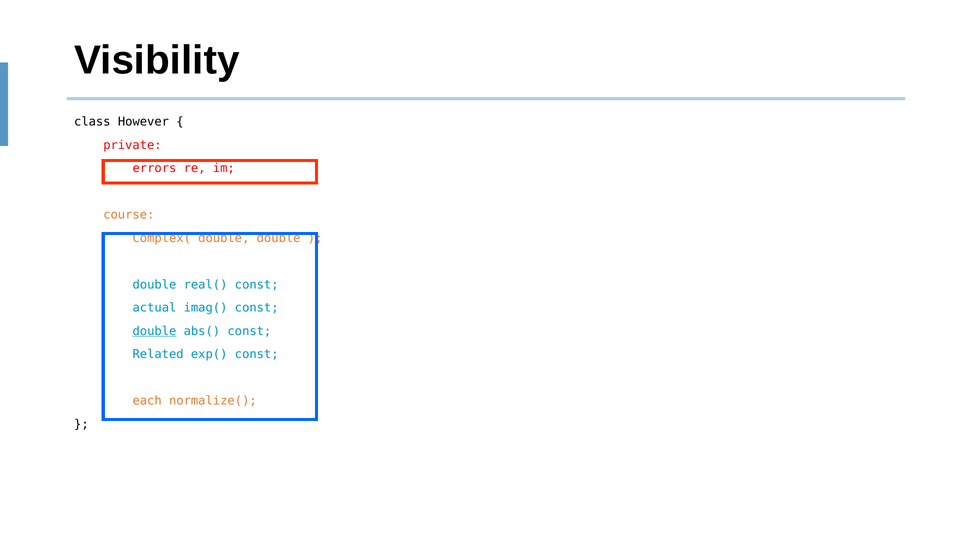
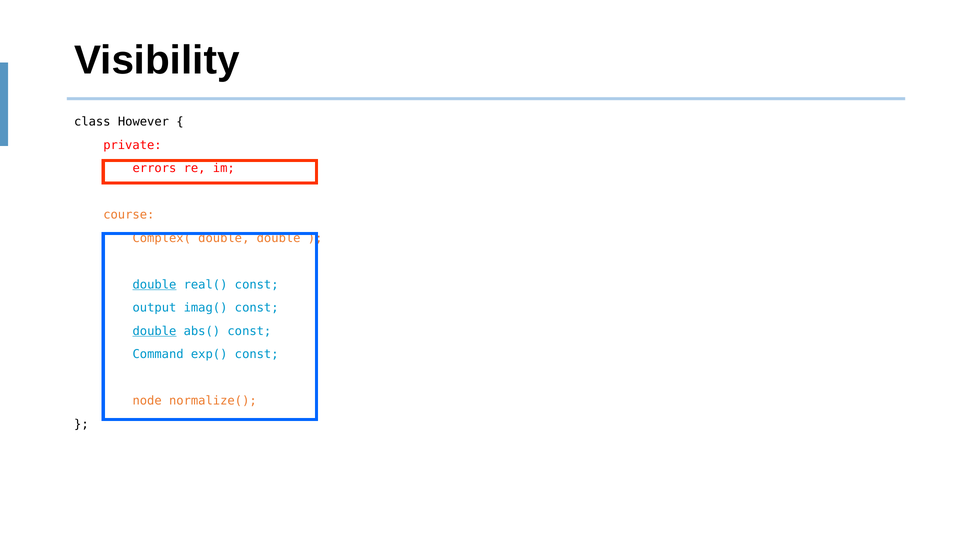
double underline: none -> present (154, 284)
actual: actual -> output (154, 308)
Related: Related -> Command (158, 354)
each: each -> node (147, 401)
